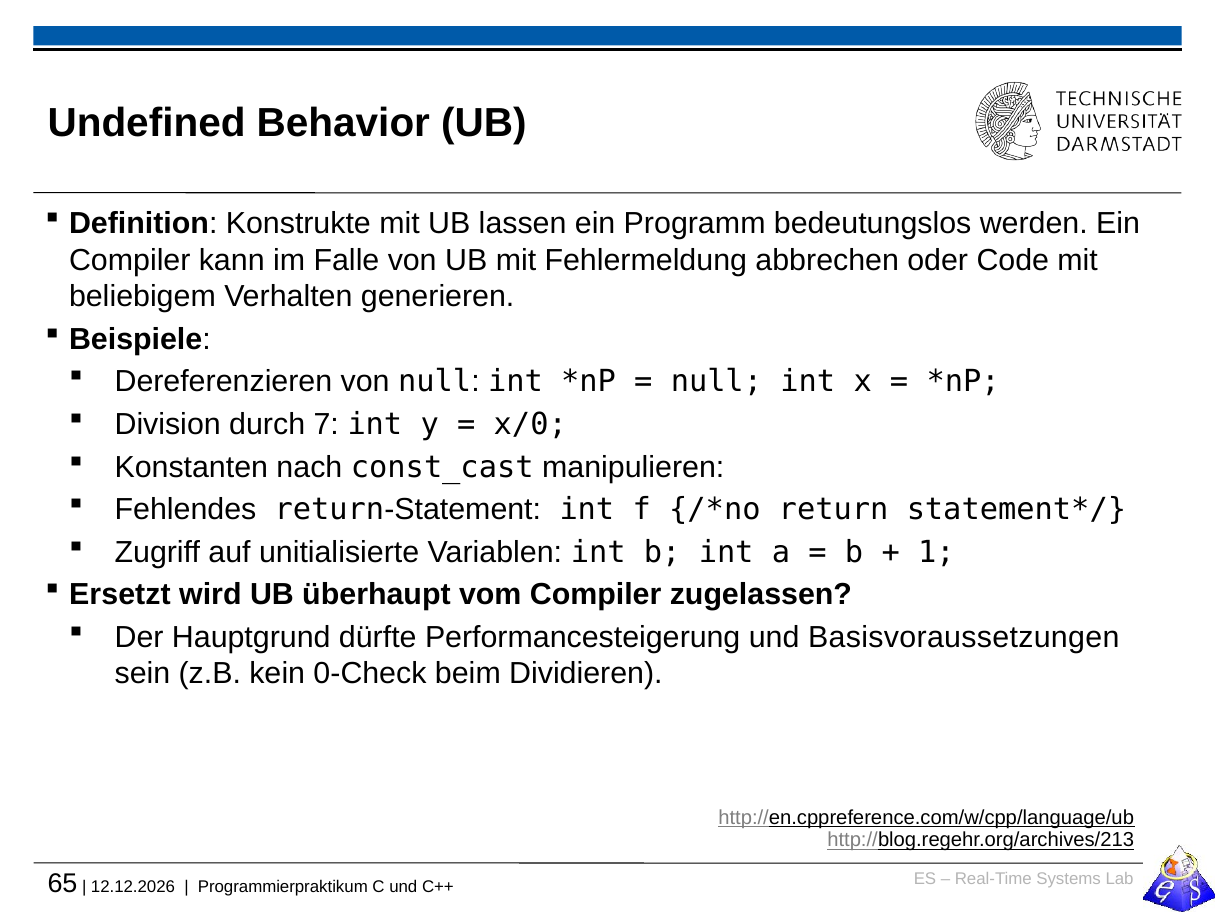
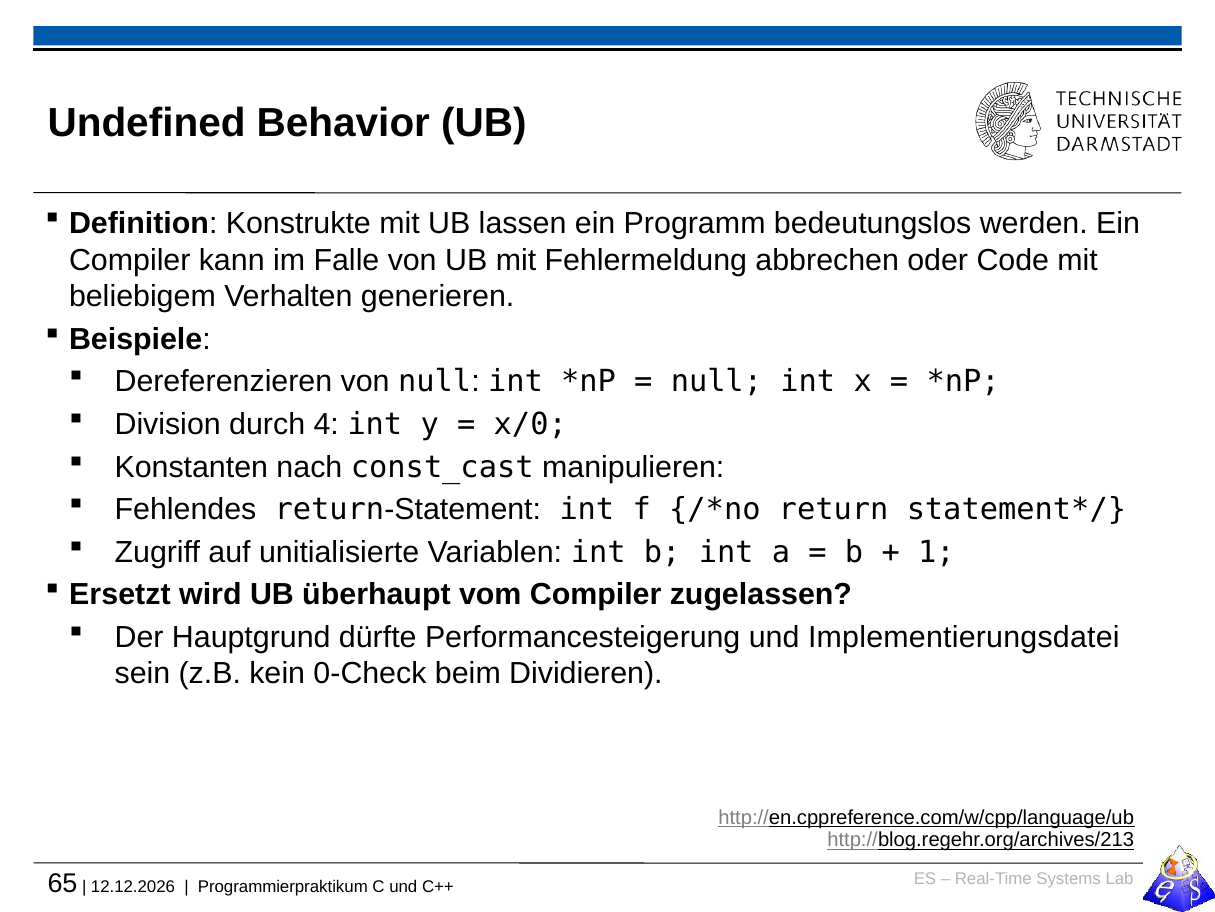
7: 7 -> 4 (326, 424)
Basisvoraussetzungen: Basisvoraussetzungen -> Implementierungsdatei (964, 637)
